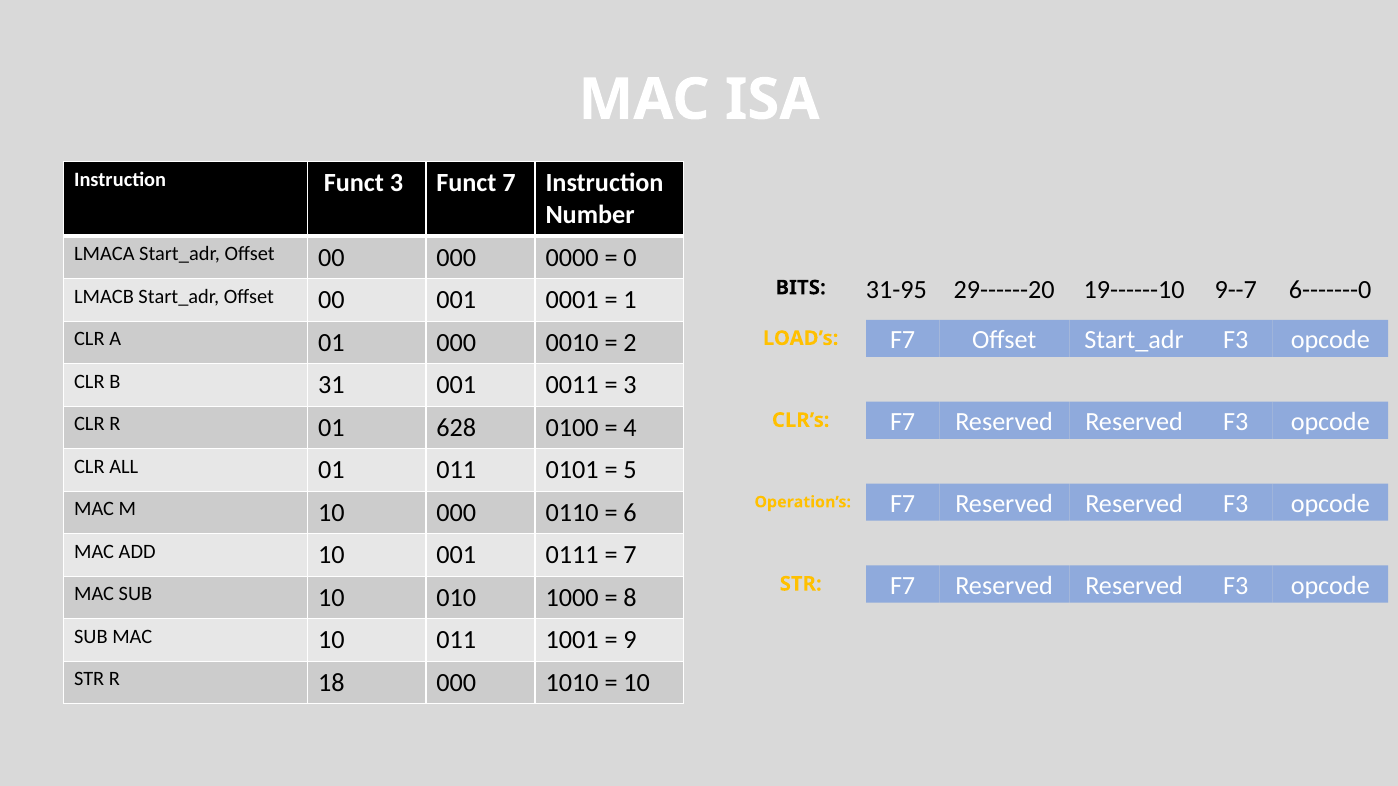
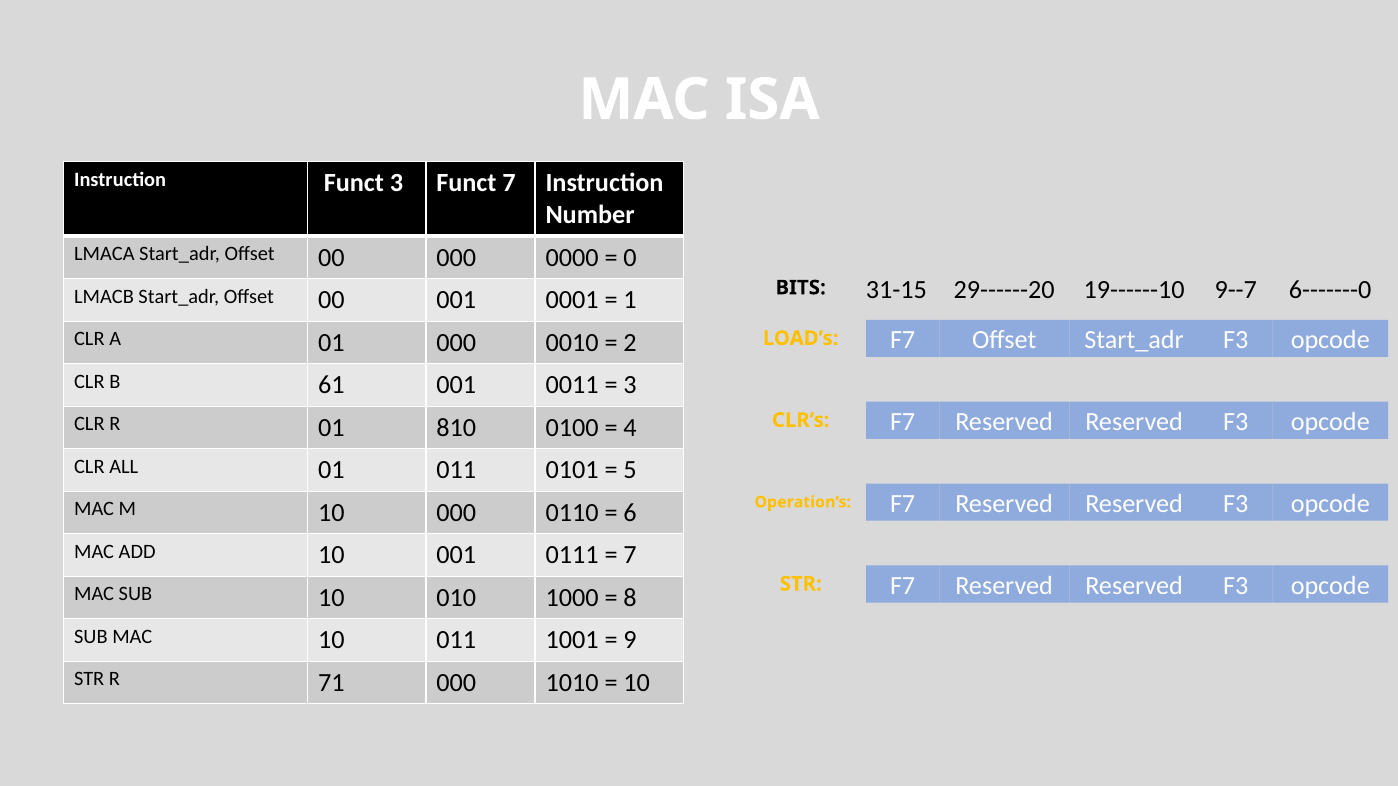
31-95: 31-95 -> 31-15 (896, 290)
31: 31 -> 61 (331, 385)
628: 628 -> 810 (456, 428)
18: 18 -> 71 (331, 683)
